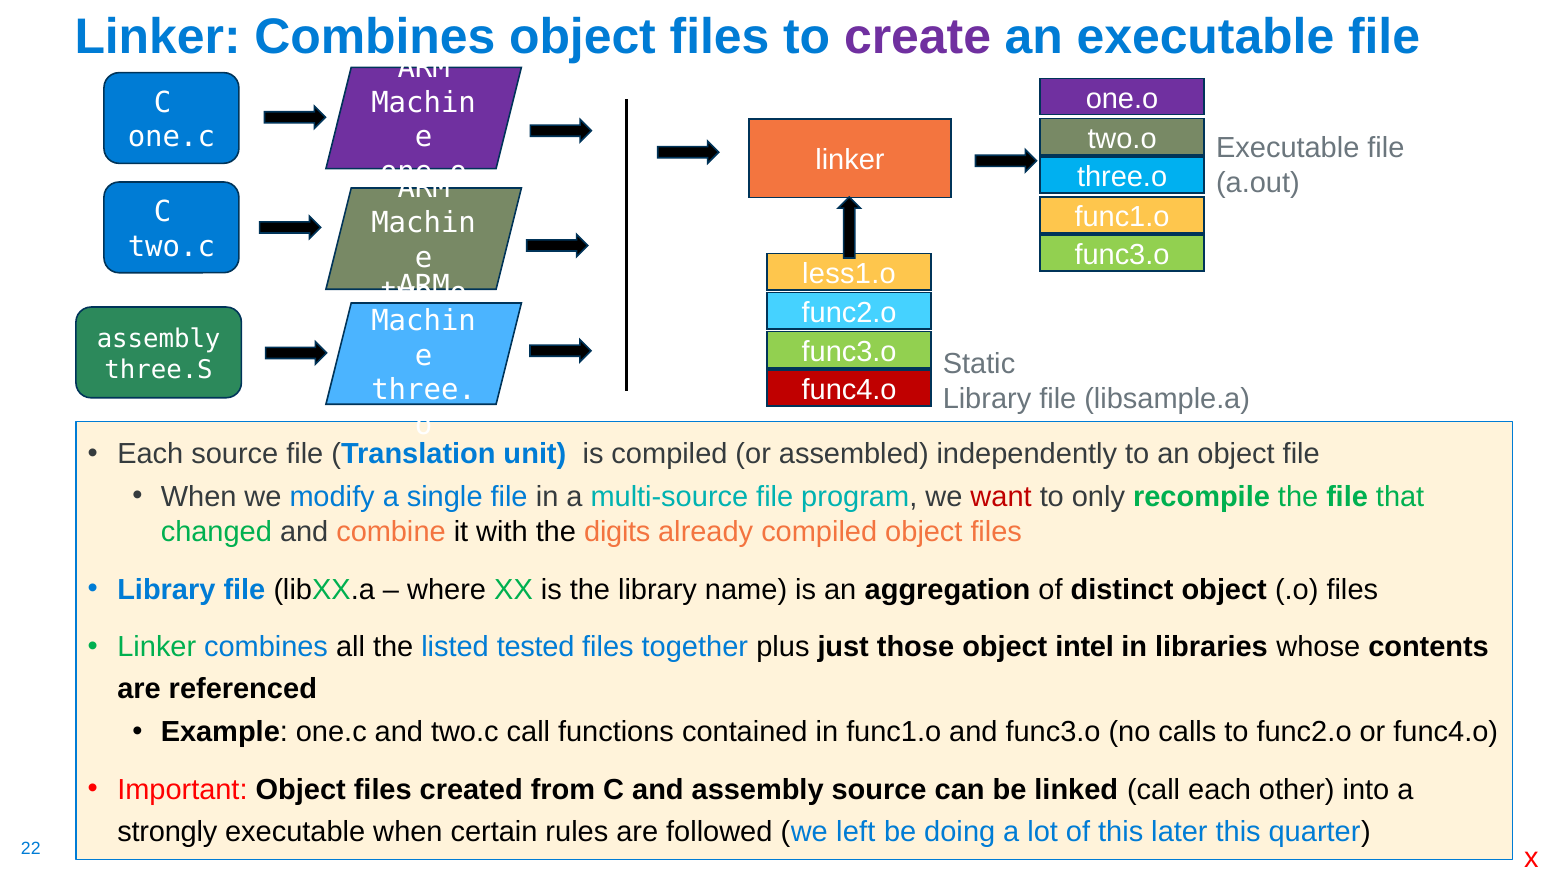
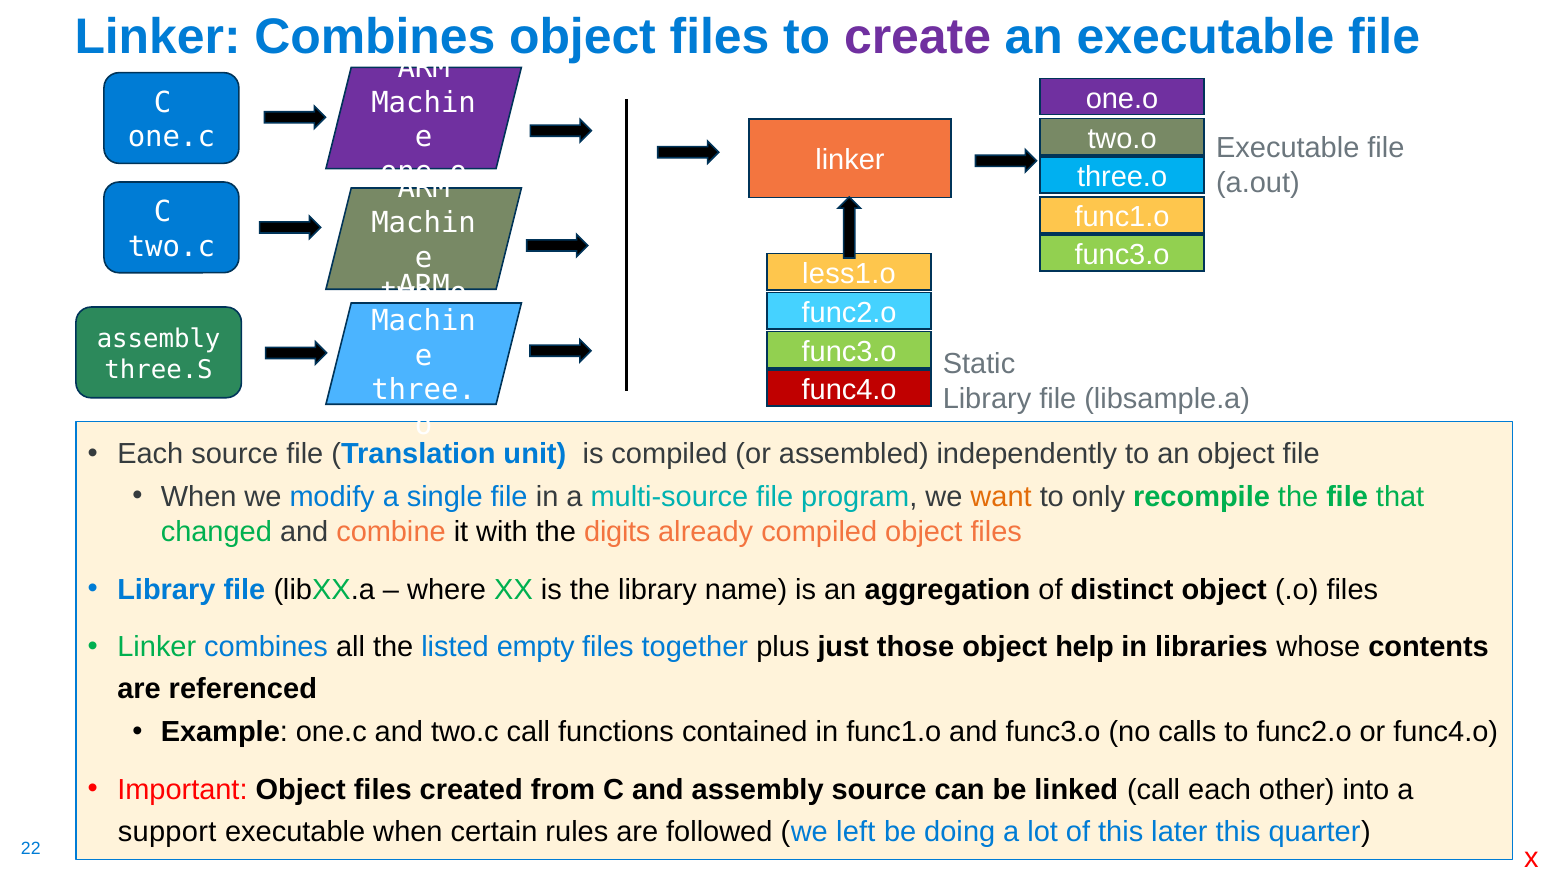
want colour: red -> orange (1001, 497)
tested: tested -> empty (536, 647)
intel: intel -> help (1085, 647)
strongly: strongly -> support (167, 831)
